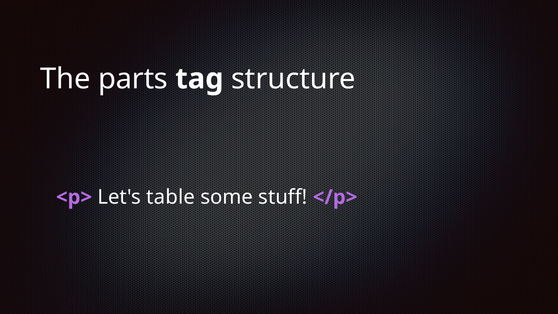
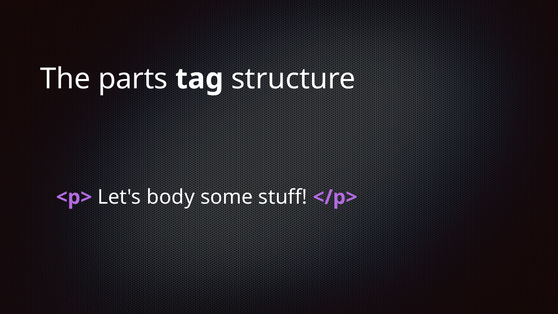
table: table -> body (171, 197)
